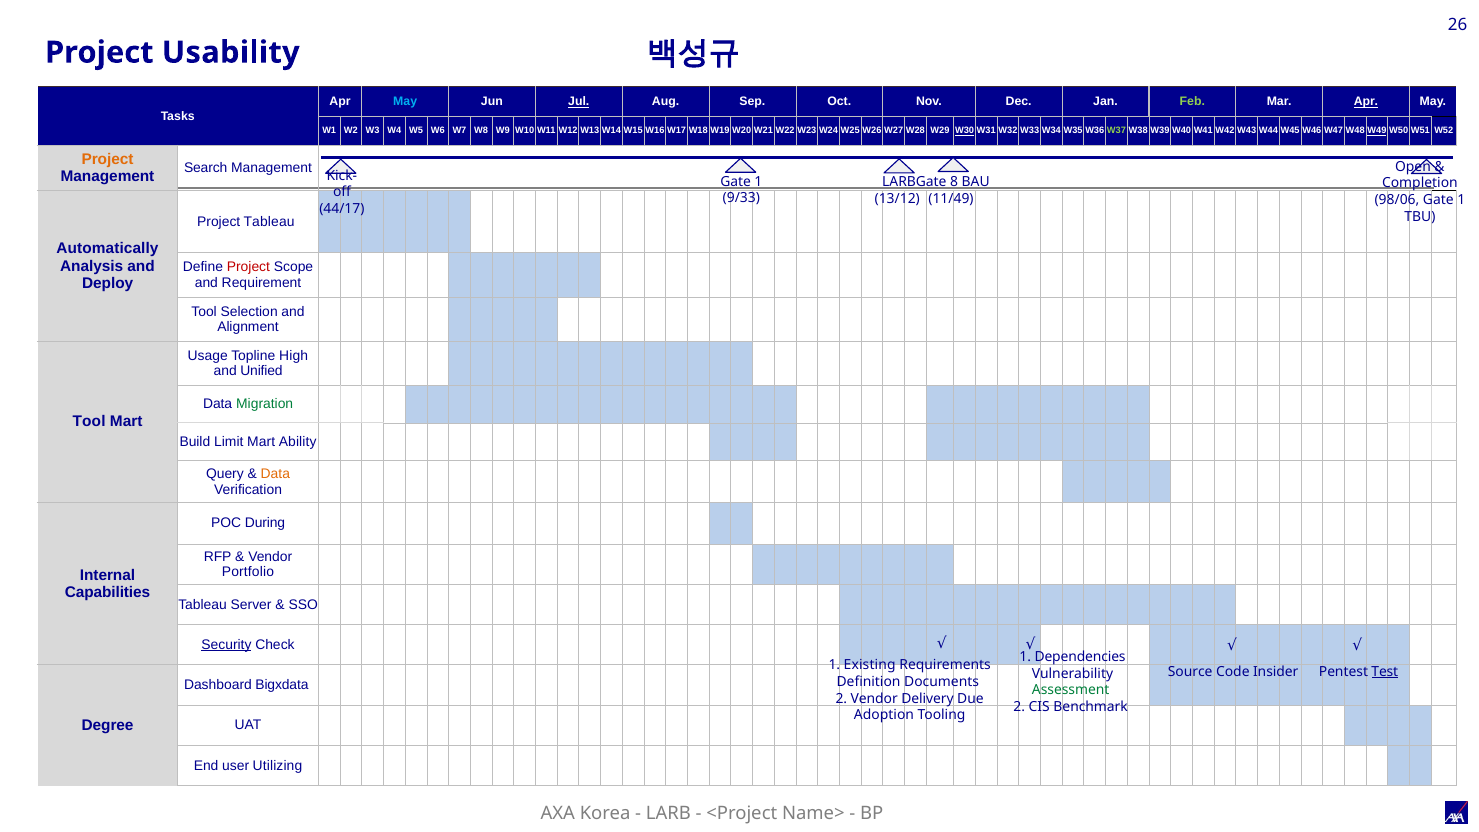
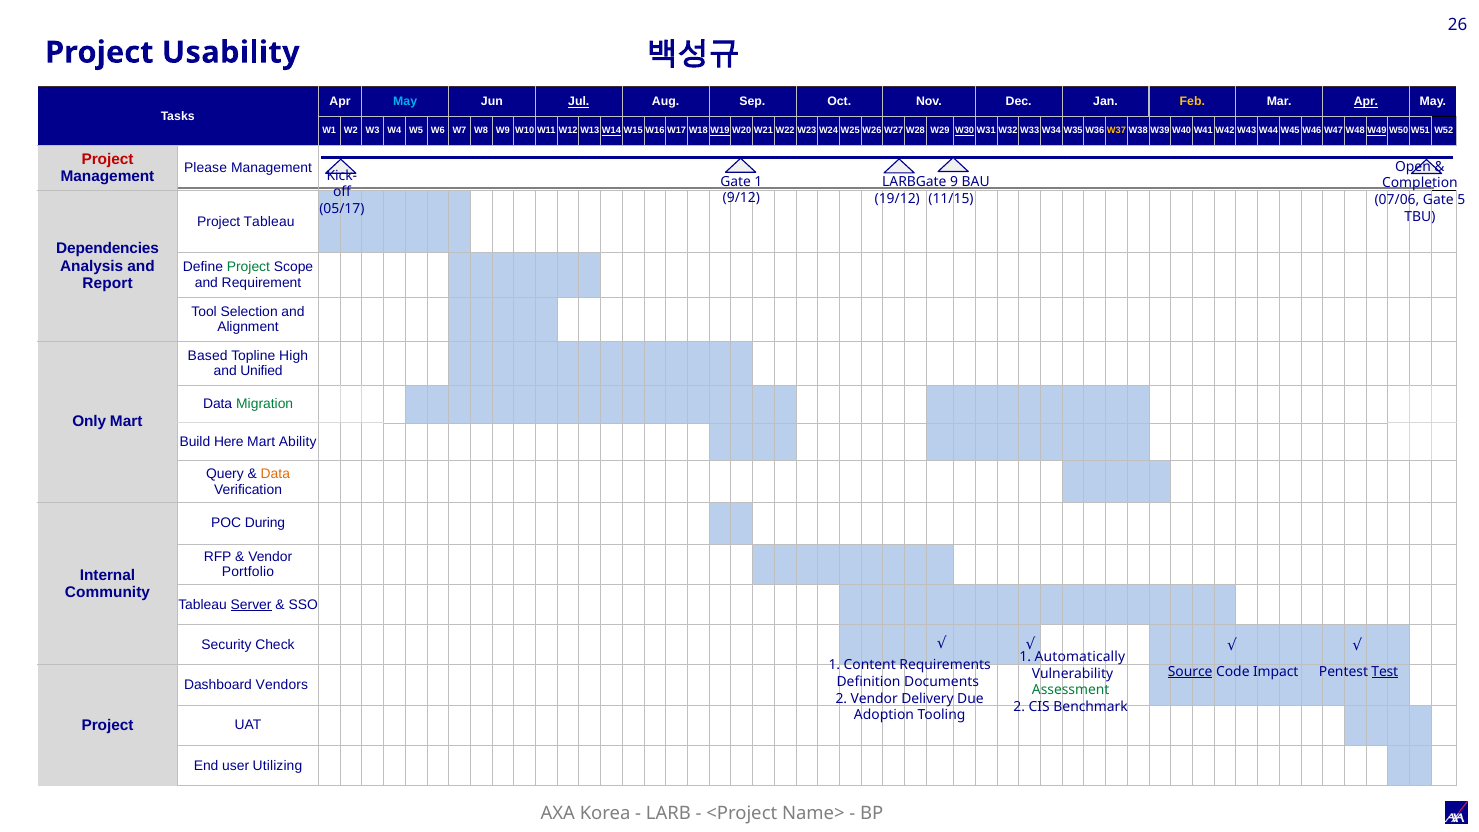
Feb colour: light green -> yellow (1192, 102)
W14 underline: none -> present (611, 131)
W19 underline: none -> present (720, 131)
W37 colour: light green -> yellow (1116, 131)
Project colour: orange -> red (108, 159)
Search: Search -> Please (206, 168)
8: 8 -> 9 (954, 182)
9/33: 9/33 -> 9/12 (741, 198)
11/49: 11/49 -> 11/15 (951, 199)
13/12: 13/12 -> 19/12 (897, 199)
98/06: 98/06 -> 07/06 (1397, 200)
1: 1 -> 5 (1461, 200)
44/17: 44/17 -> 05/17 (342, 209)
Automatically: Automatically -> Dependencies (108, 249)
Project colour: red -> green (248, 267)
Deploy: Deploy -> Report (108, 283)
Usage: Usage -> Based (208, 356)
Tool: Tool -> Only (89, 422)
Limit: Limit -> Here (229, 442)
Capabilities: Capabilities -> Community (107, 592)
Server underline: none -> present (251, 604)
Security underline: present -> none (226, 645)
Dependencies: Dependencies -> Automatically (1080, 657)
Existing: Existing -> Content (870, 665)
Source underline: none -> present (1190, 672)
Insider: Insider -> Impact (1276, 672)
Bigxdata: Bigxdata -> Vendors (282, 685)
Degree: Degree -> Project (108, 725)
